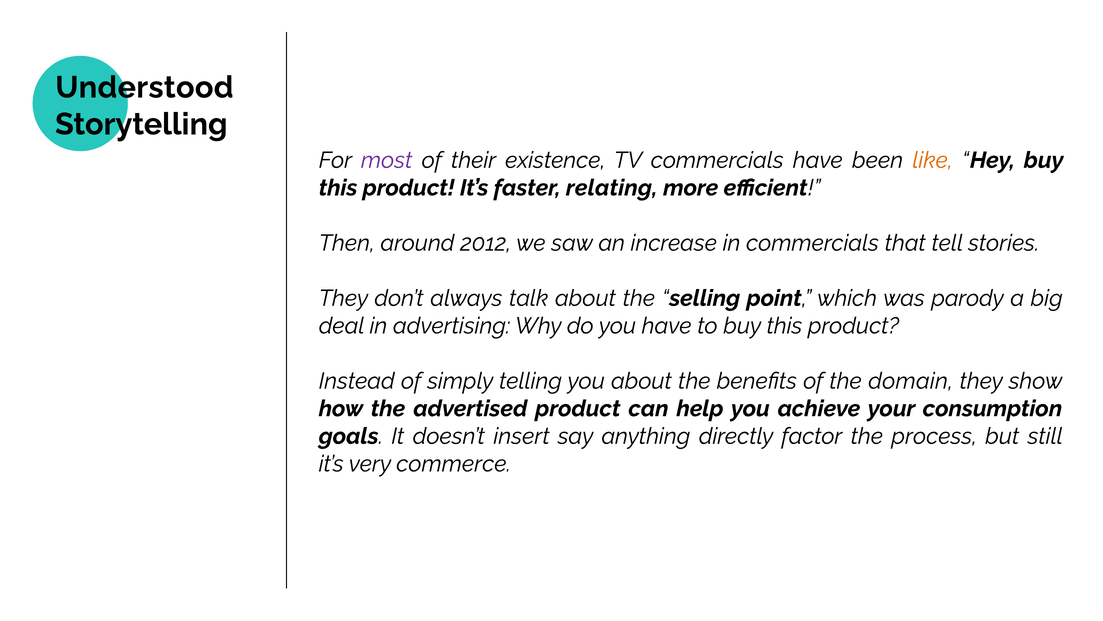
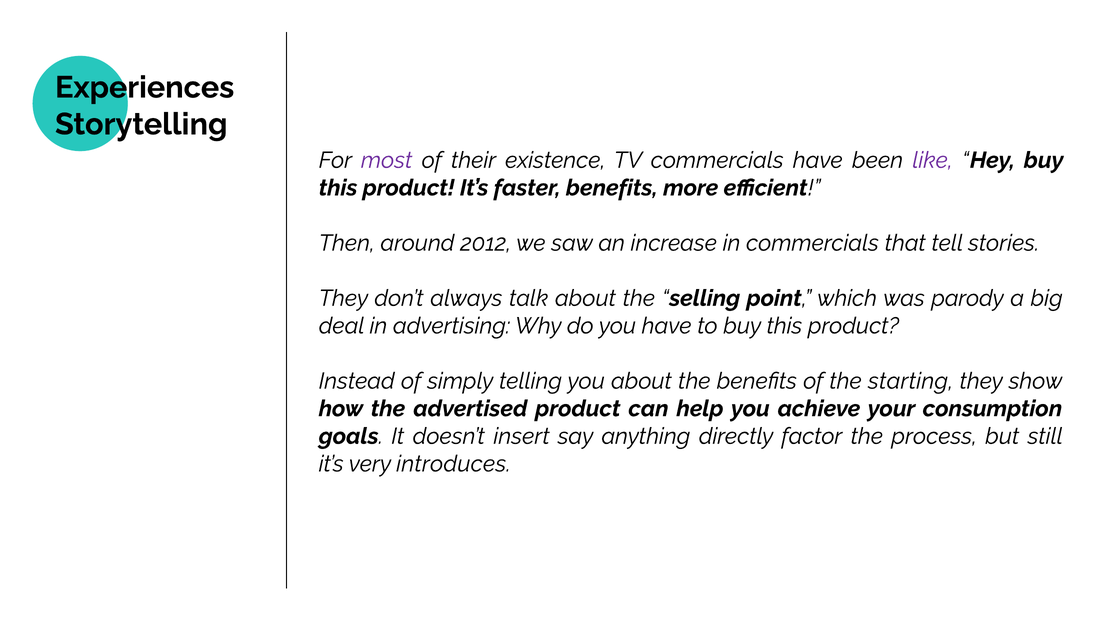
Understood: Understood -> Experiences (145, 87)
like colour: orange -> purple (932, 160)
faster relating: relating -> benefits (612, 188)
domain: domain -> starting (911, 381)
commerce: commerce -> introduces (453, 463)
